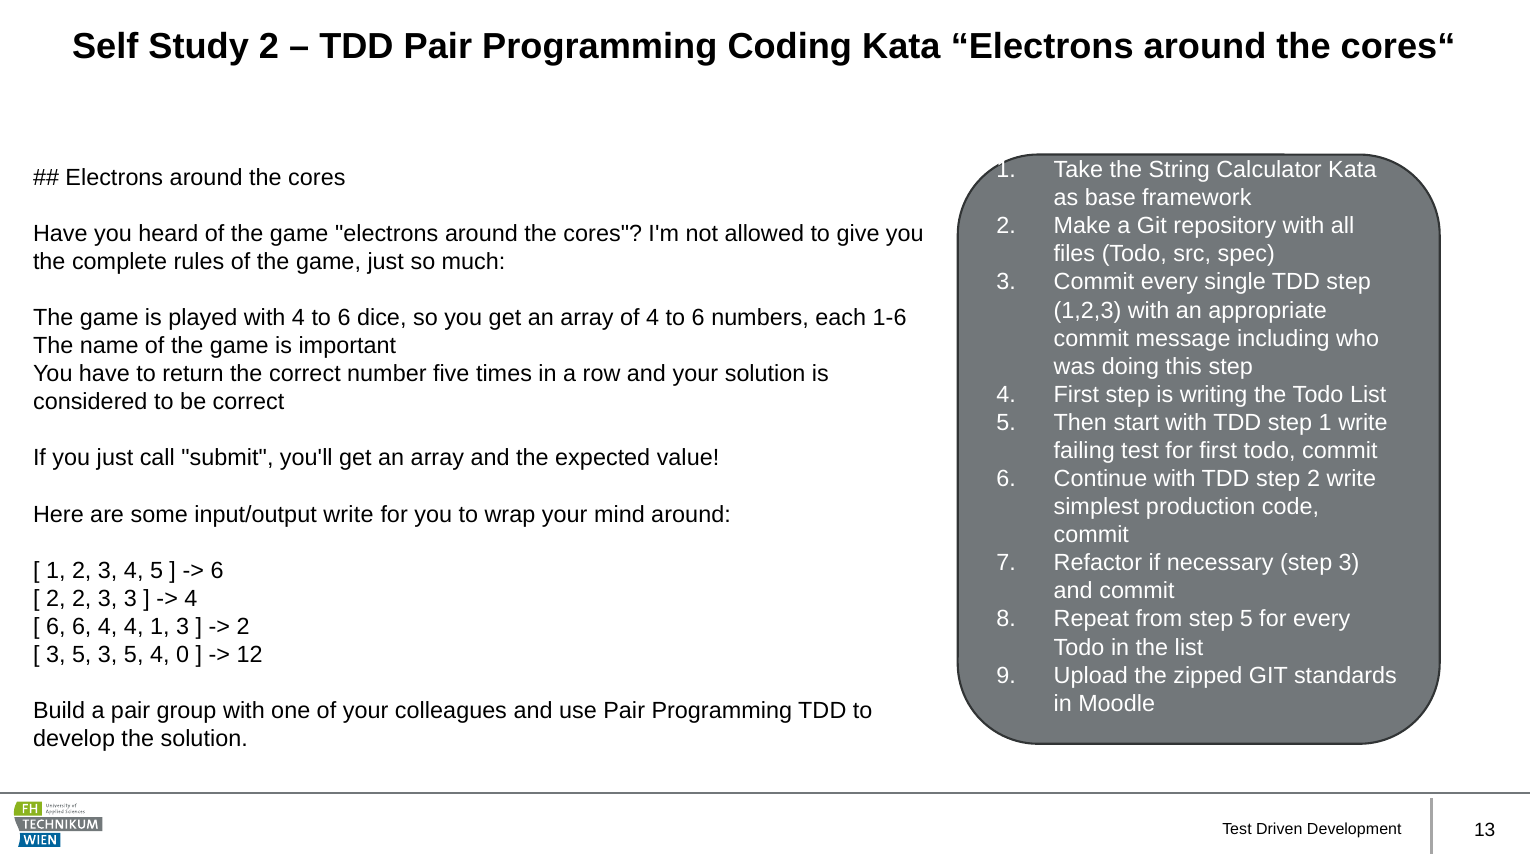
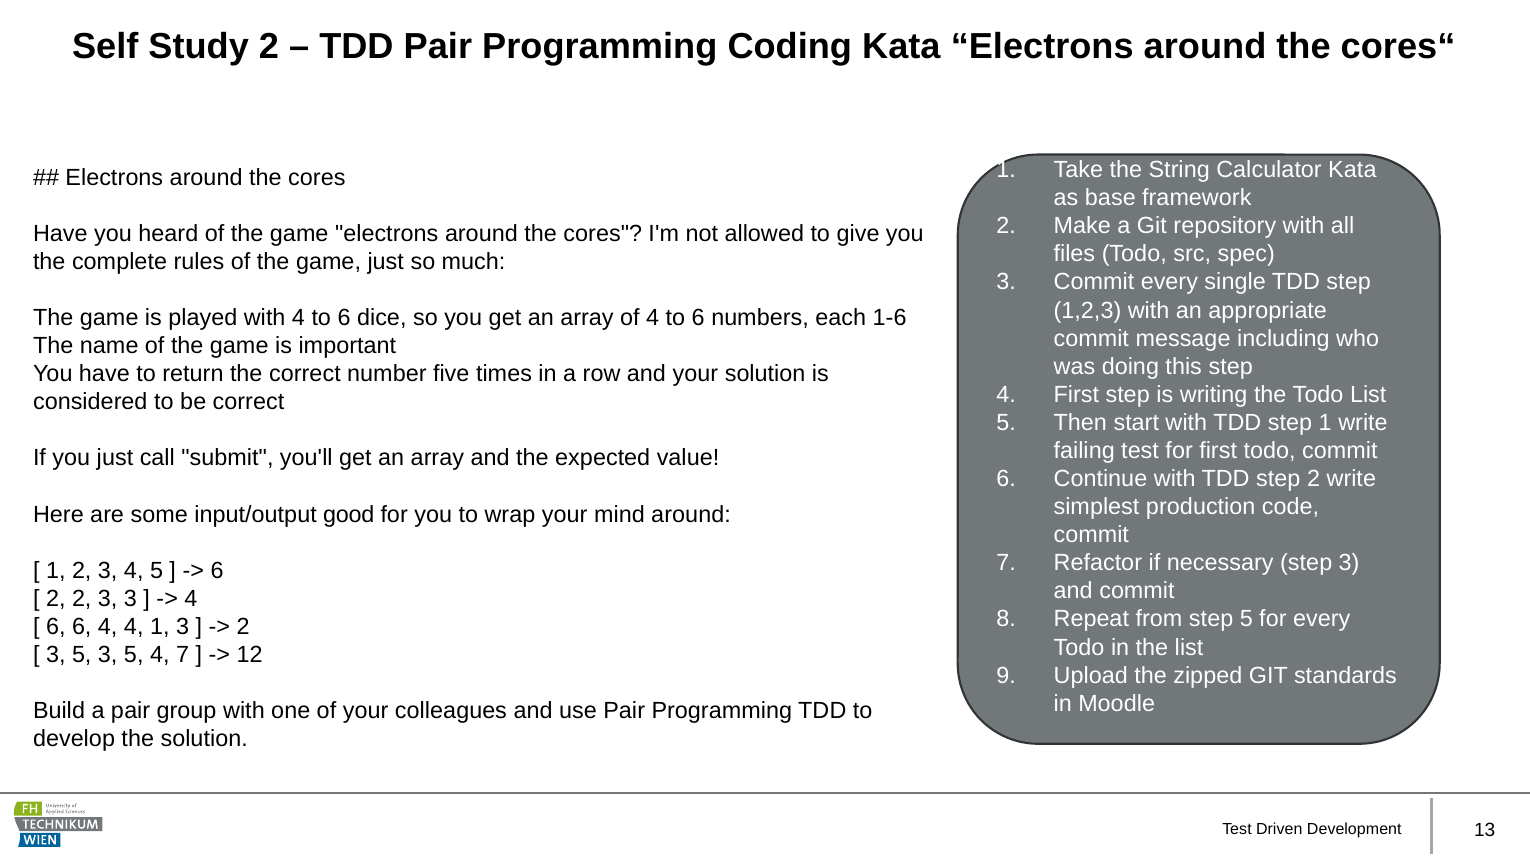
input/output write: write -> good (349, 514)
4 0: 0 -> 7 (183, 655)
